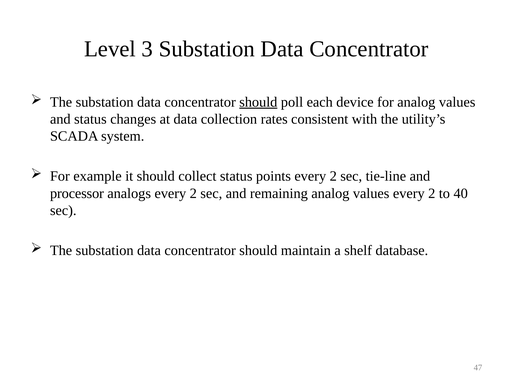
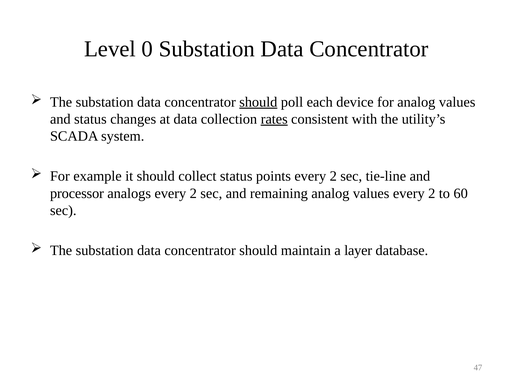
3: 3 -> 0 (147, 49)
rates underline: none -> present (274, 119)
40: 40 -> 60 (461, 193)
shelf: shelf -> layer (358, 250)
